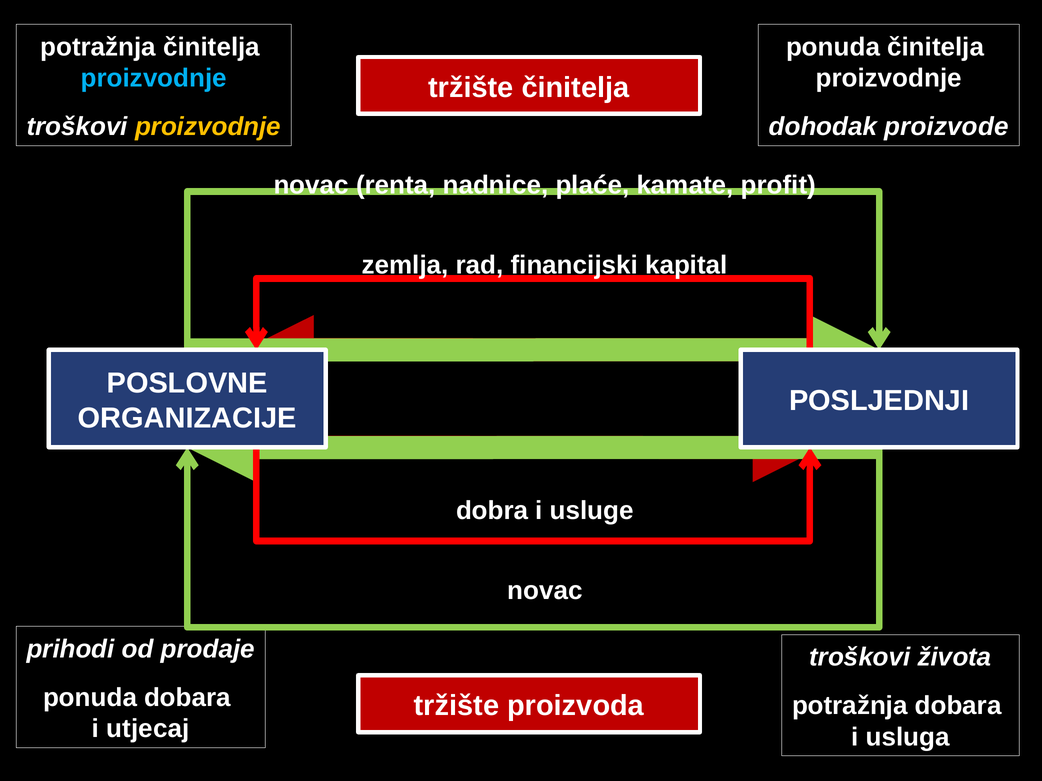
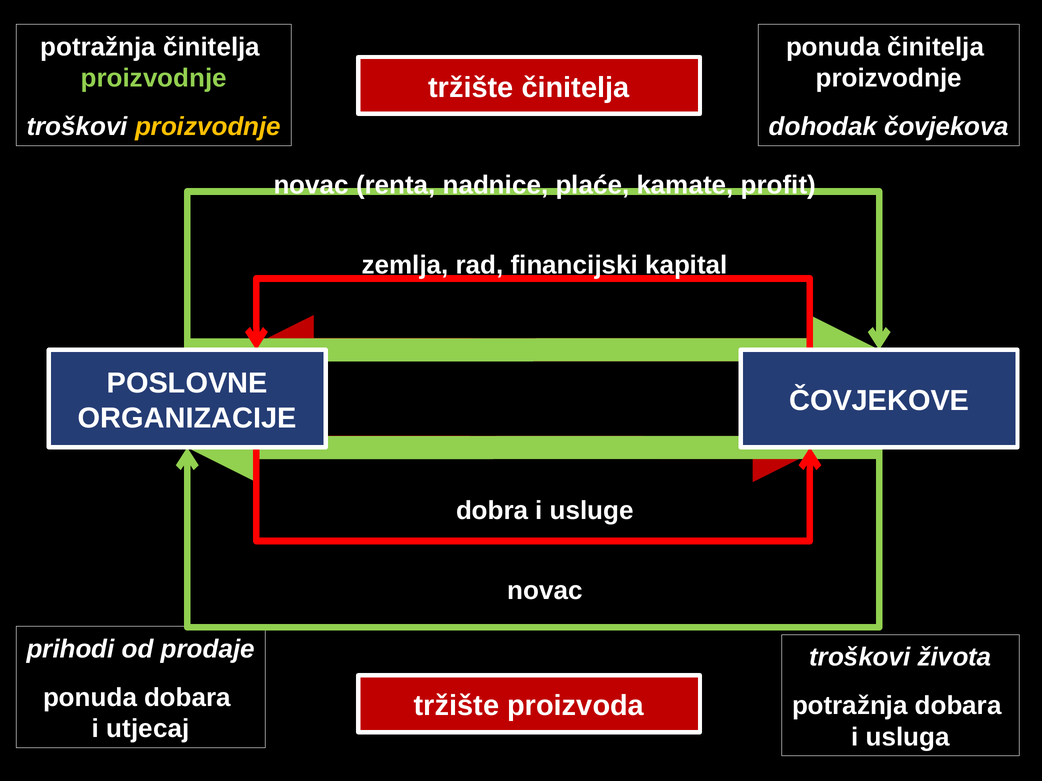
proizvodnje colour: light blue -> light green (154, 78)
proizvode: proizvode -> čovjekova (947, 127)
POSLJEDNJI: POSLJEDNJI -> ČOVJEKOVE (879, 401)
